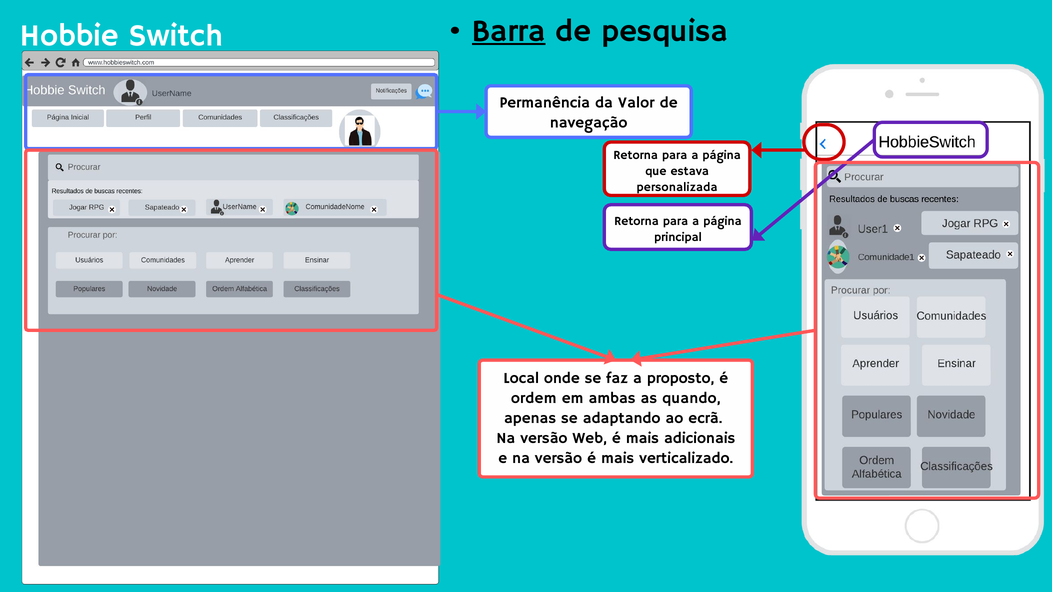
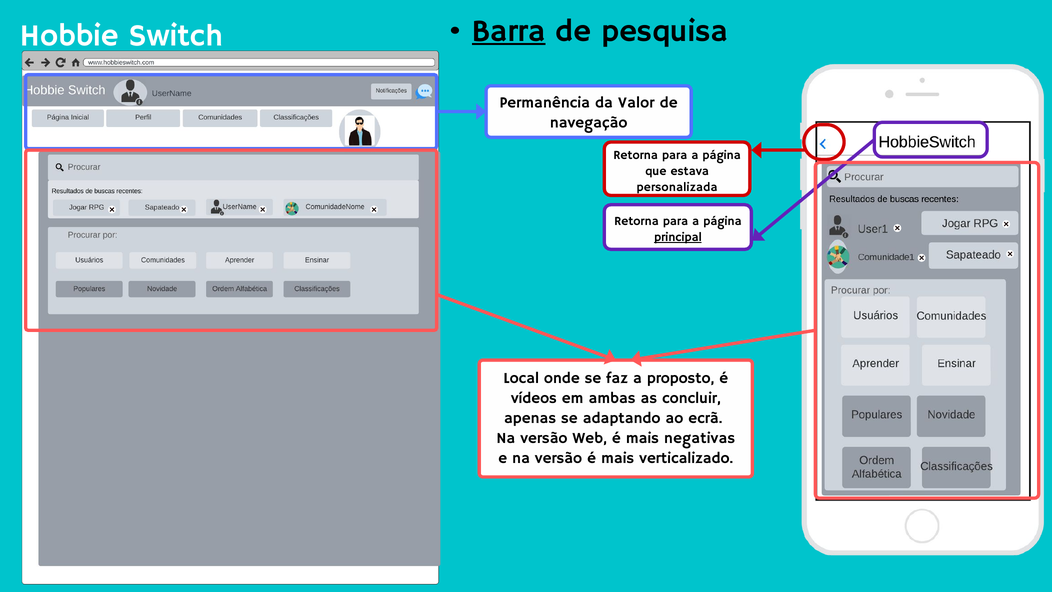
principal underline: none -> present (678, 237)
ordem: ordem -> vídeos (534, 398)
quando: quando -> concluir (691, 398)
adicionais: adicionais -> negativas (700, 438)
